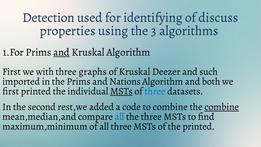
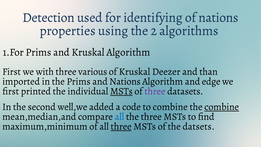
of discuss: discuss -> nations (218, 17)
3: 3 -> 2 (154, 31)
and underline: present -> none (61, 52)
graphs: graphs -> various (93, 72)
such: such -> than (209, 72)
both: both -> edge (211, 81)
three colour: blue -> purple (155, 91)
rest,we: rest,we -> well,we (72, 107)
three underline: none -> present (121, 126)
the printed: printed -> datsets (199, 126)
